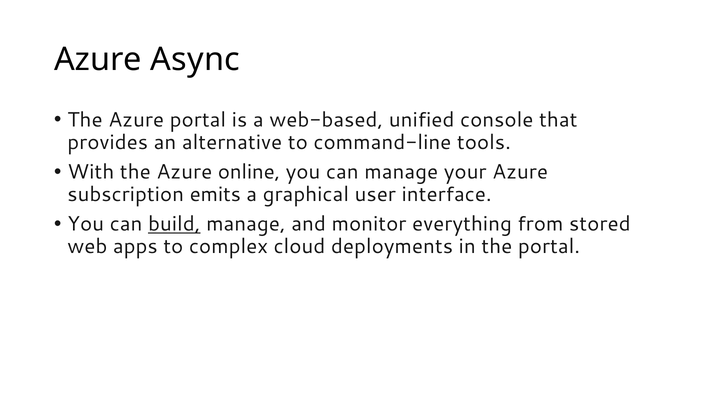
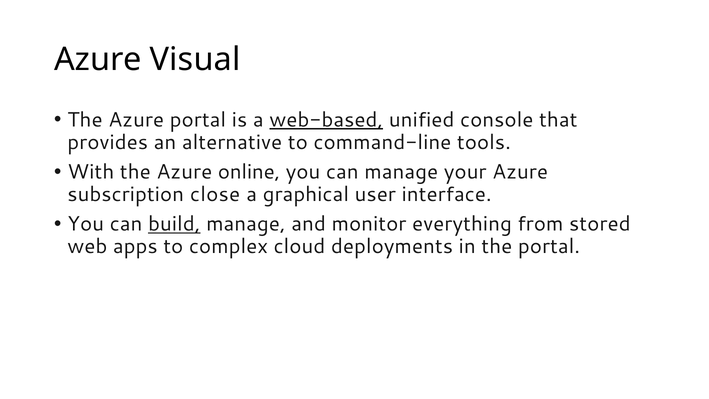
Async: Async -> Visual (195, 60)
web-based underline: none -> present (326, 120)
emits: emits -> close (215, 194)
